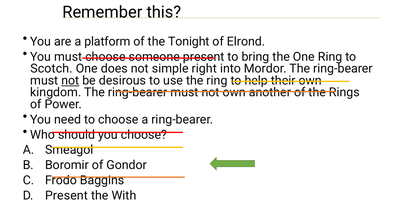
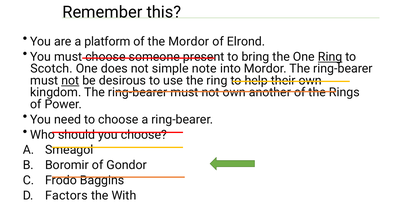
the Tonight: Tonight -> Mordor (189, 41)
Ring underline: none -> present (330, 57)
right: right -> note (204, 69)
D Present: Present -> Factors (66, 195)
